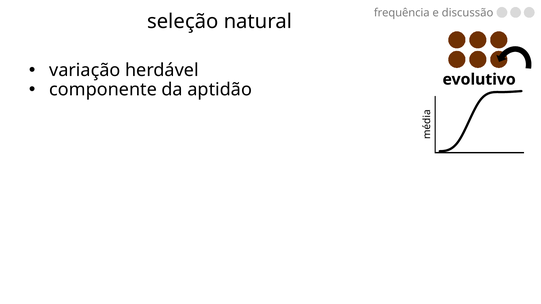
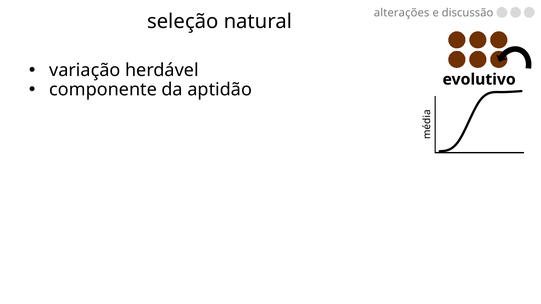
frequência: frequência -> alterações (402, 13)
